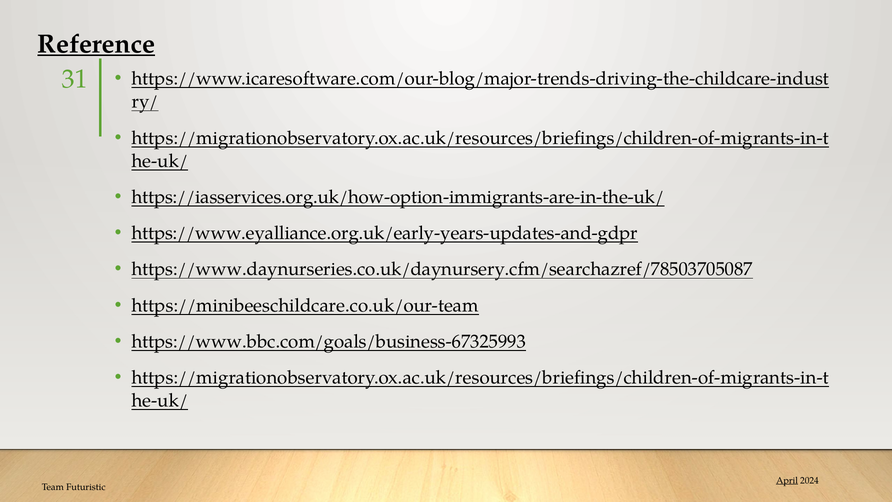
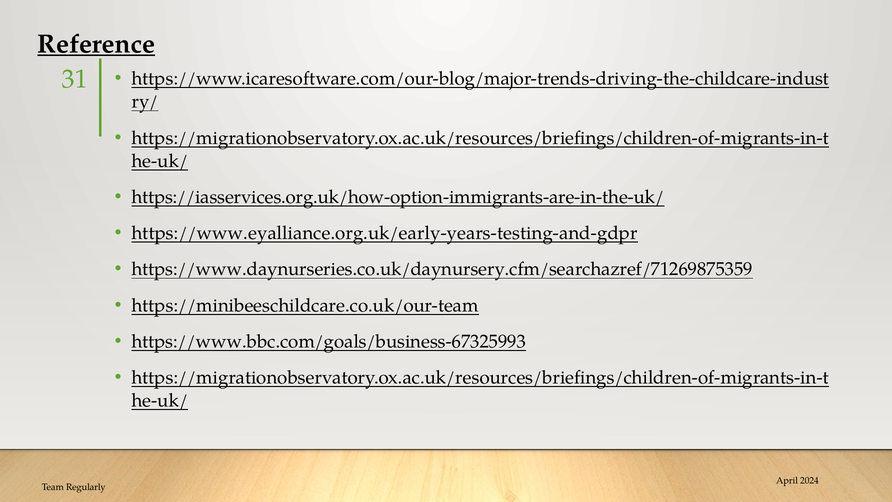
https://www.eyalliance.org.uk/early-years-updates-and-gdpr: https://www.eyalliance.org.uk/early-years-updates-and-gdpr -> https://www.eyalliance.org.uk/early-years-testing-and-gdpr (385, 233)
https://www.daynurseries.co.uk/daynursery.cfm/searchazref/78503705087: https://www.daynurseries.co.uk/daynursery.cfm/searchazref/78503705087 -> https://www.daynurseries.co.uk/daynursery.cfm/searchazref/71269875359 (442, 269)
April underline: present -> none (787, 480)
Futuristic: Futuristic -> Regularly (86, 487)
